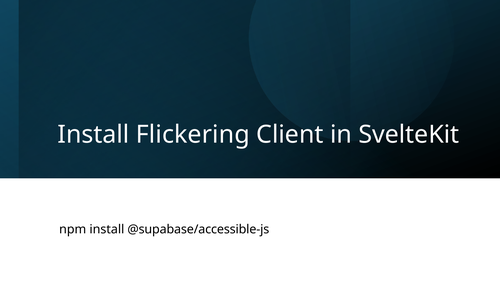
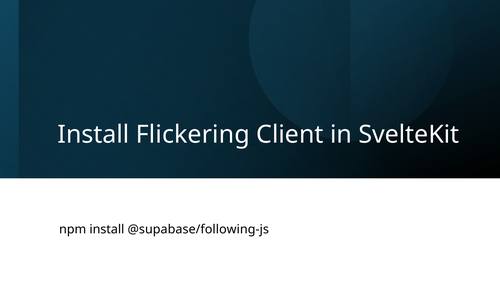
@supabase/accessible-js: @supabase/accessible-js -> @supabase/following-js (198, 230)
